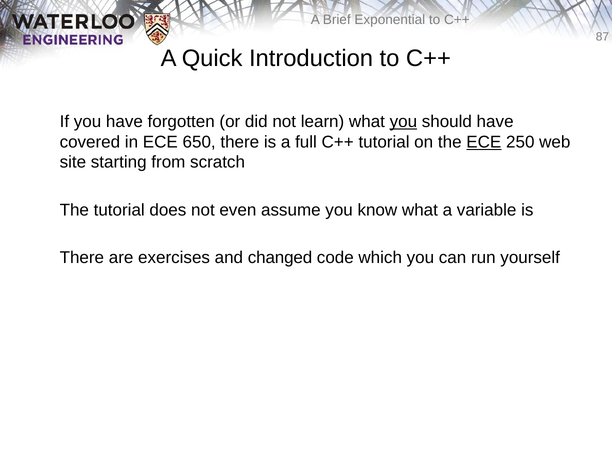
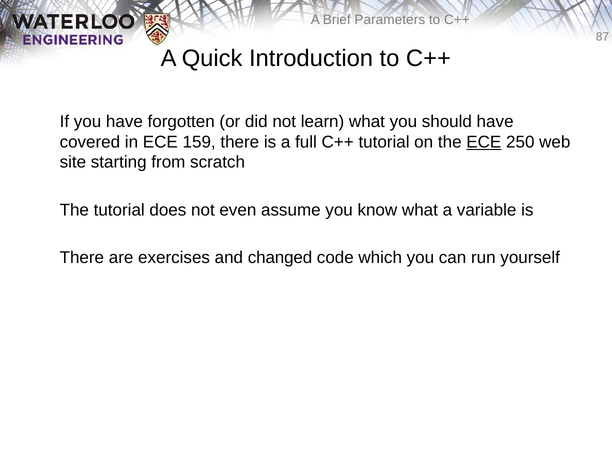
Exponential: Exponential -> Parameters (390, 20)
you underline: present -> none (403, 122)
650: 650 -> 159 (199, 142)
